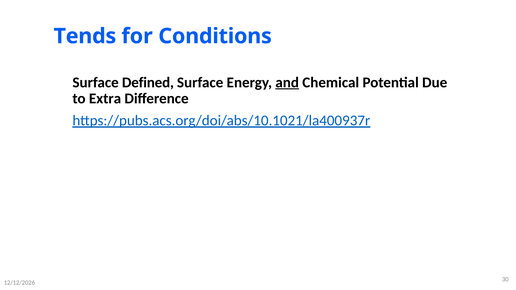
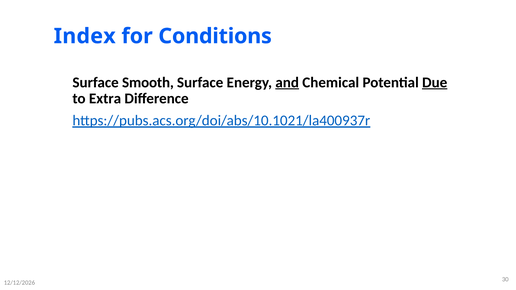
Tends: Tends -> Index (85, 36)
Defined: Defined -> Smooth (148, 82)
Due underline: none -> present (435, 82)
